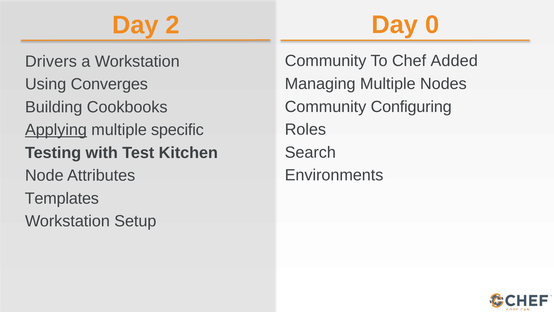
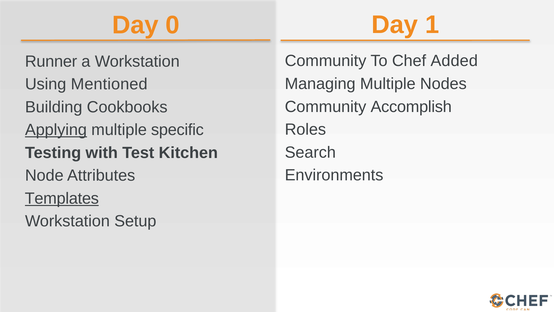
2: 2 -> 0 (173, 25)
0: 0 -> 1 (432, 25)
Drivers: Drivers -> Runner (51, 61)
Converges: Converges -> Mentioned (109, 84)
Configuring: Configuring -> Accomplish (411, 107)
Templates underline: none -> present (62, 198)
